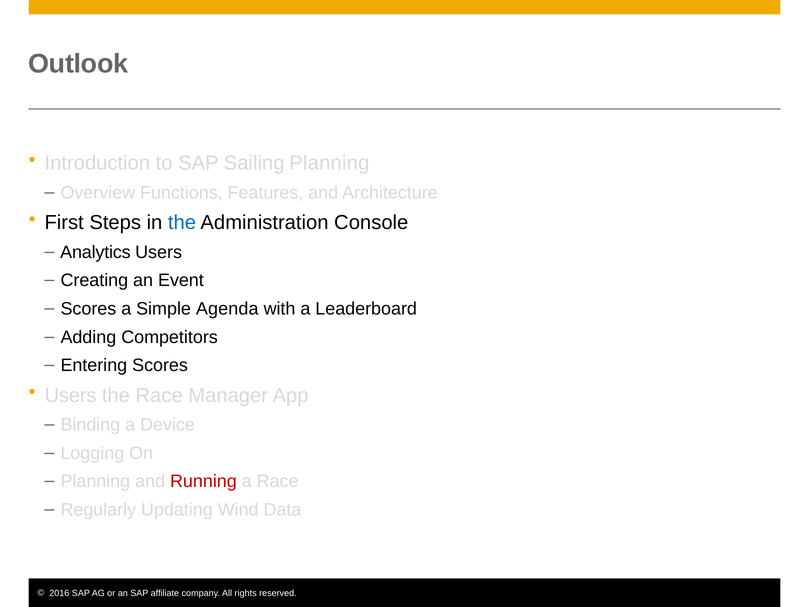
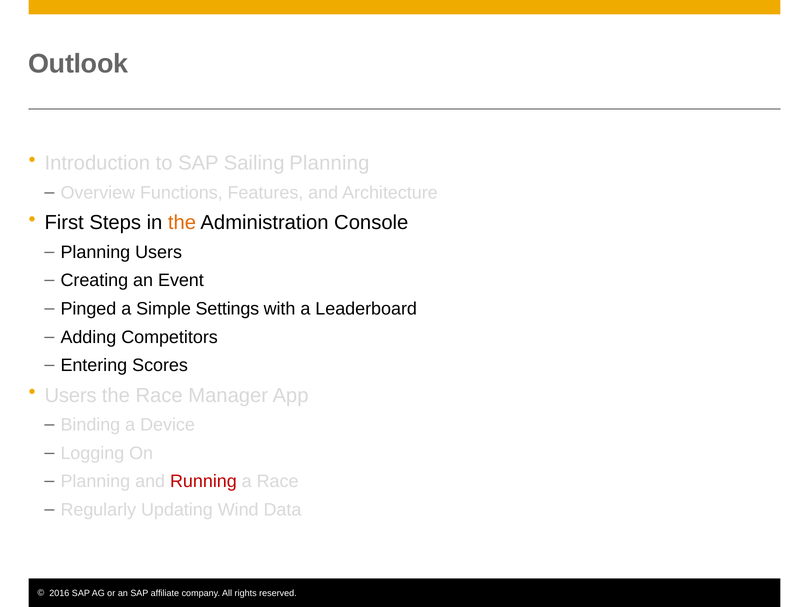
the colour: blue -> orange (182, 223)
Analytics: Analytics -> Planning (95, 252)
Scores: Scores -> Pinged (88, 309)
Agenda: Agenda -> Settings (227, 309)
